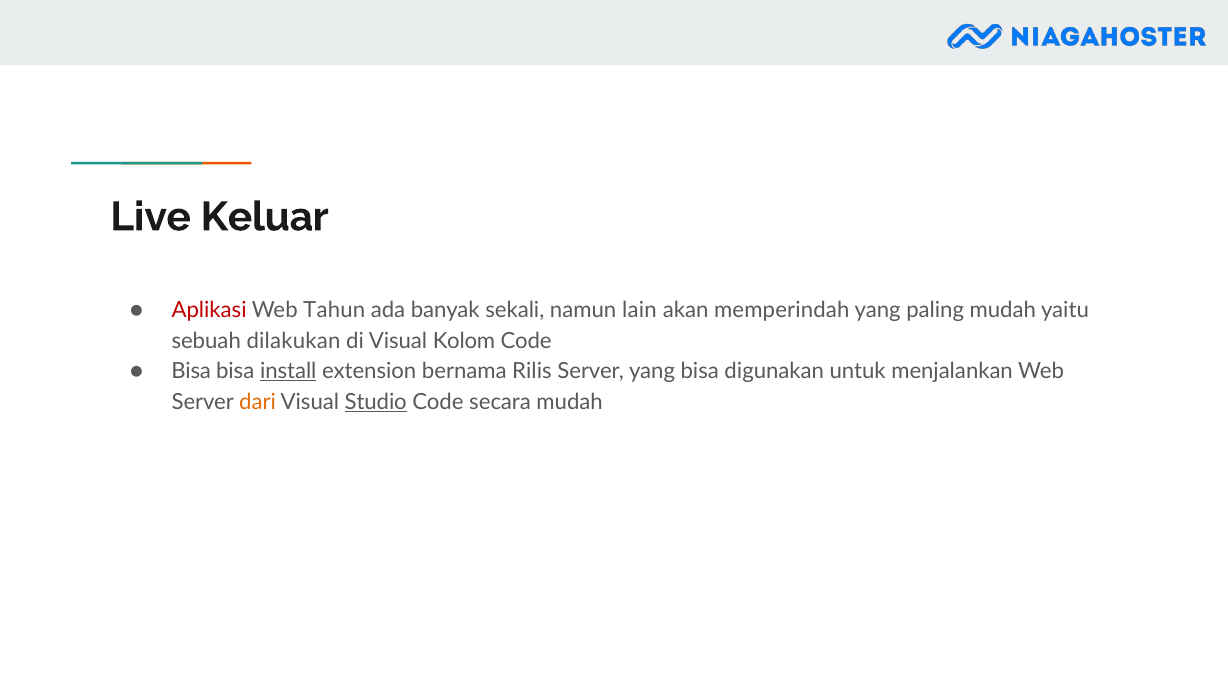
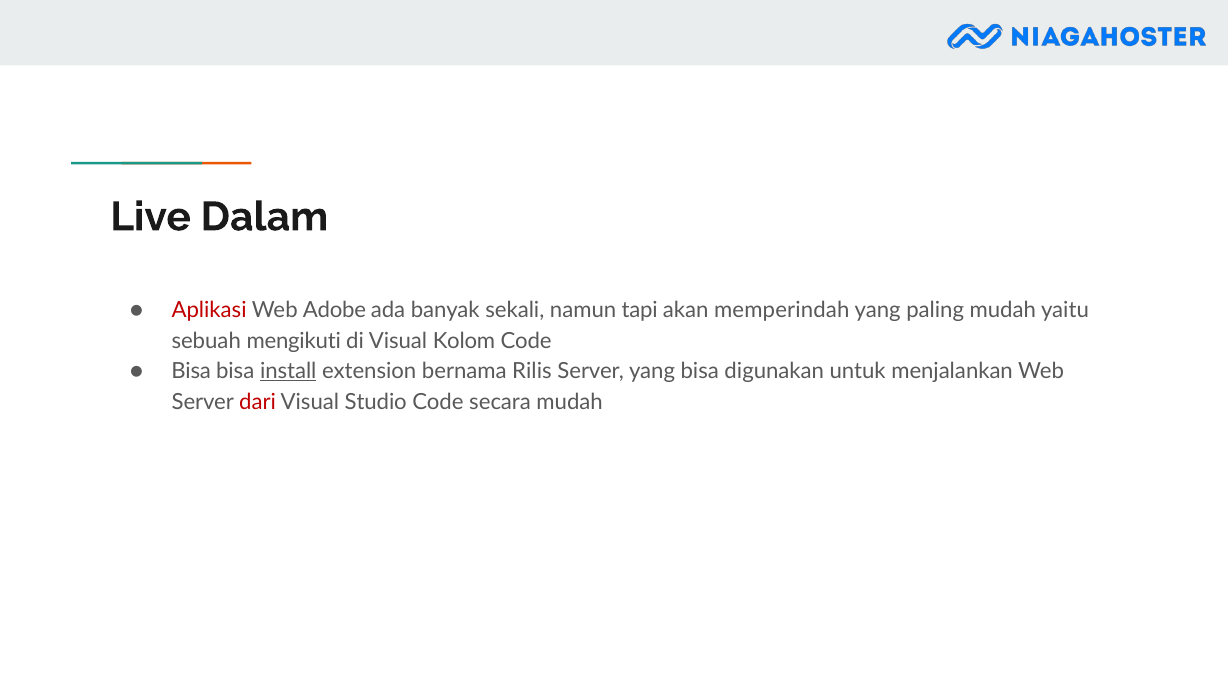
Keluar: Keluar -> Dalam (264, 217)
Tahun: Tahun -> Adobe (335, 310)
lain: lain -> tapi (640, 310)
dilakukan: dilakukan -> mengikuti (294, 341)
dari colour: orange -> red (258, 402)
Studio underline: present -> none (376, 402)
